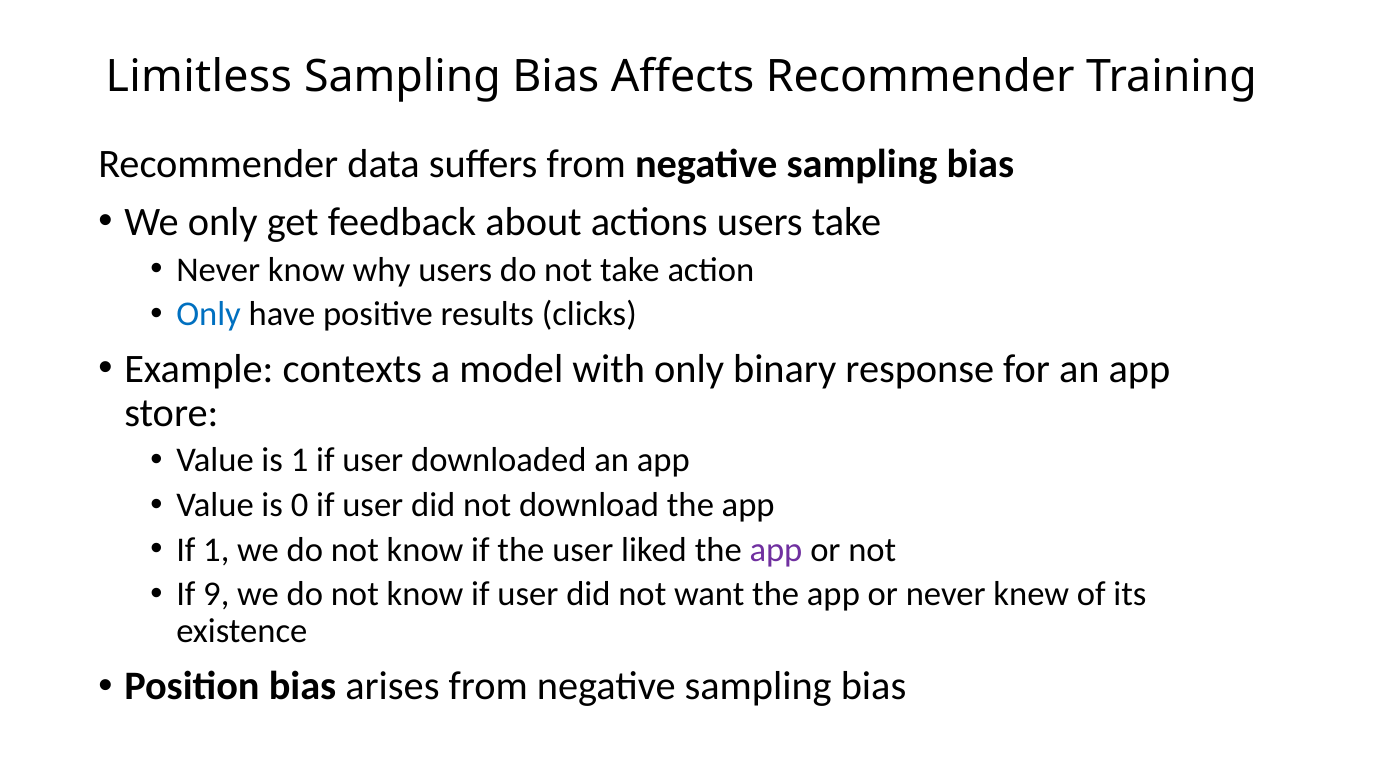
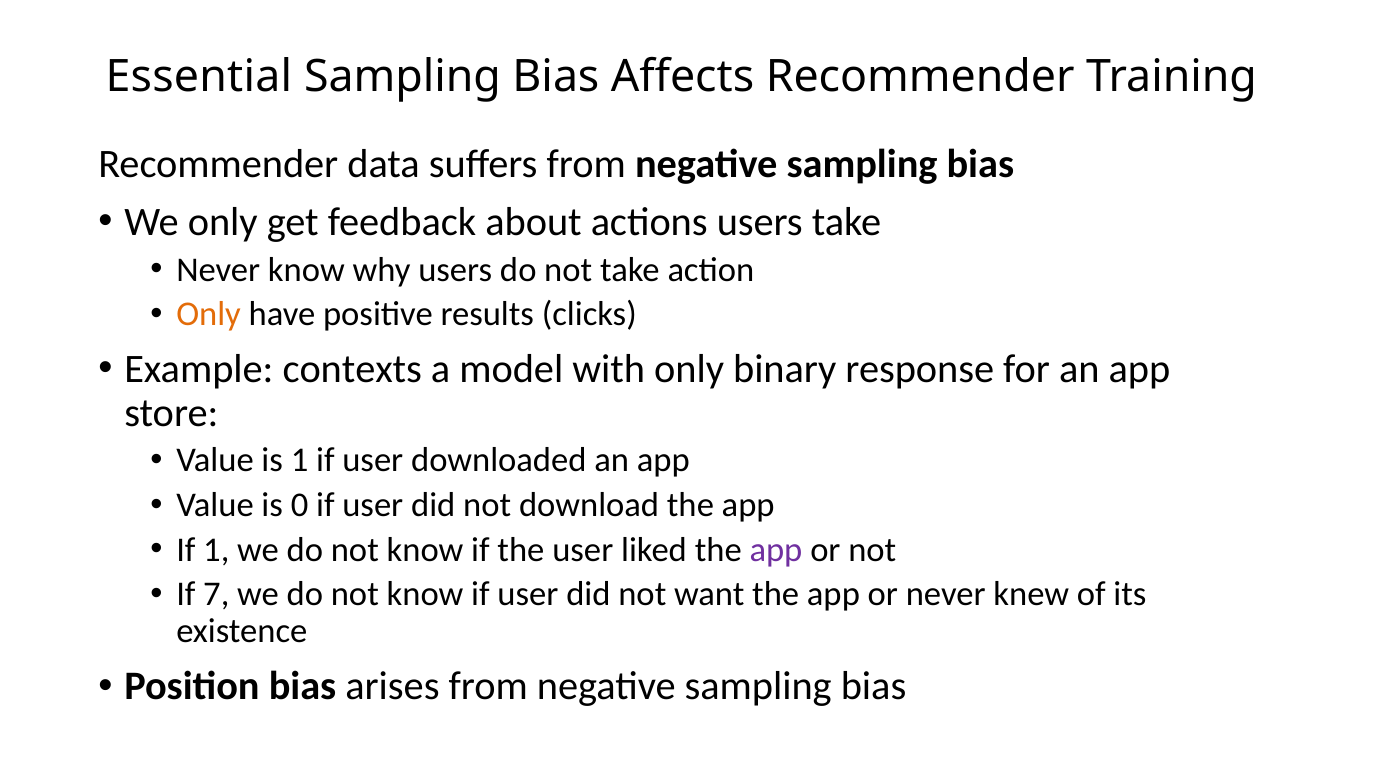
Limitless: Limitless -> Essential (199, 76)
Only colour: blue -> orange (209, 314)
9: 9 -> 7 (216, 594)
